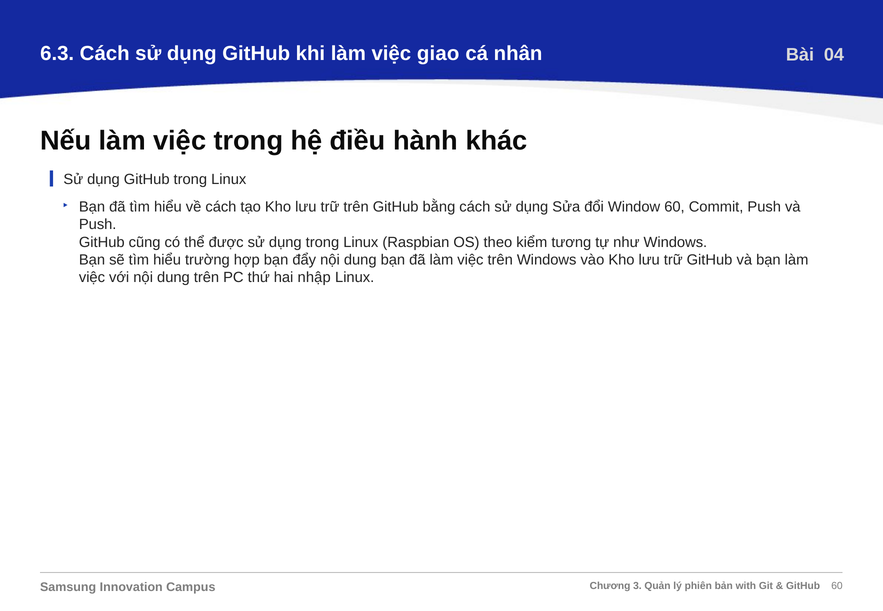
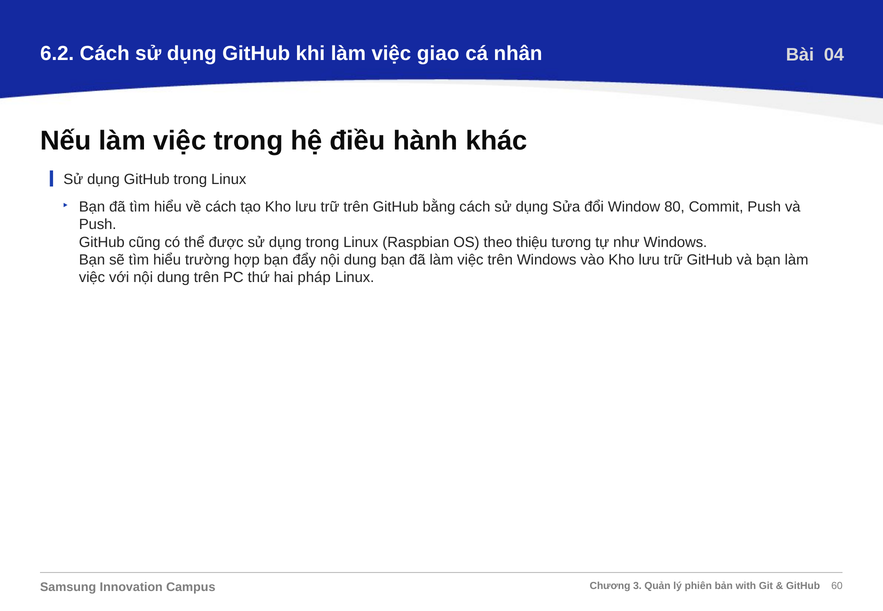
6.3: 6.3 -> 6.2 (57, 54)
Window 60: 60 -> 80 (674, 207)
kiểm: kiểm -> thiệu (532, 242)
nhập: nhập -> pháp (314, 278)
